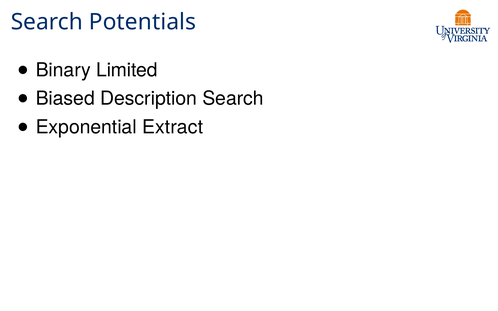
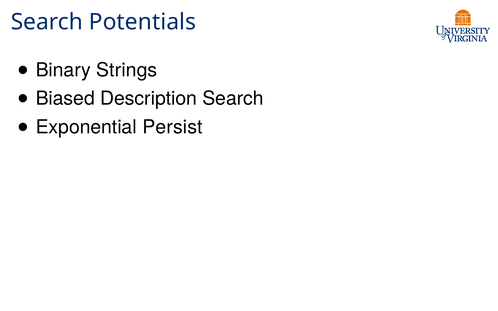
Limited: Limited -> Strings (127, 70)
Extract: Extract -> Persist (173, 127)
